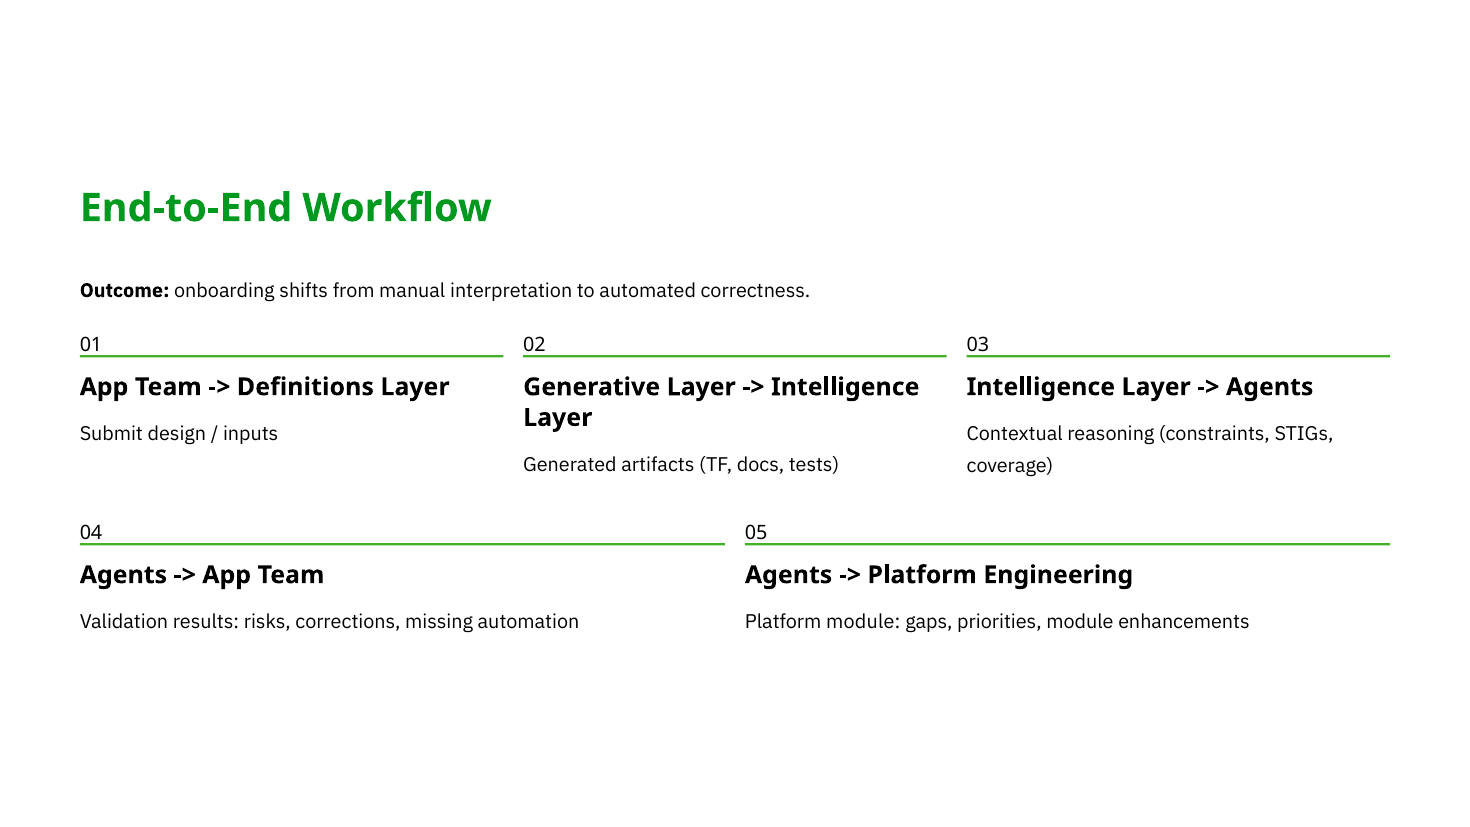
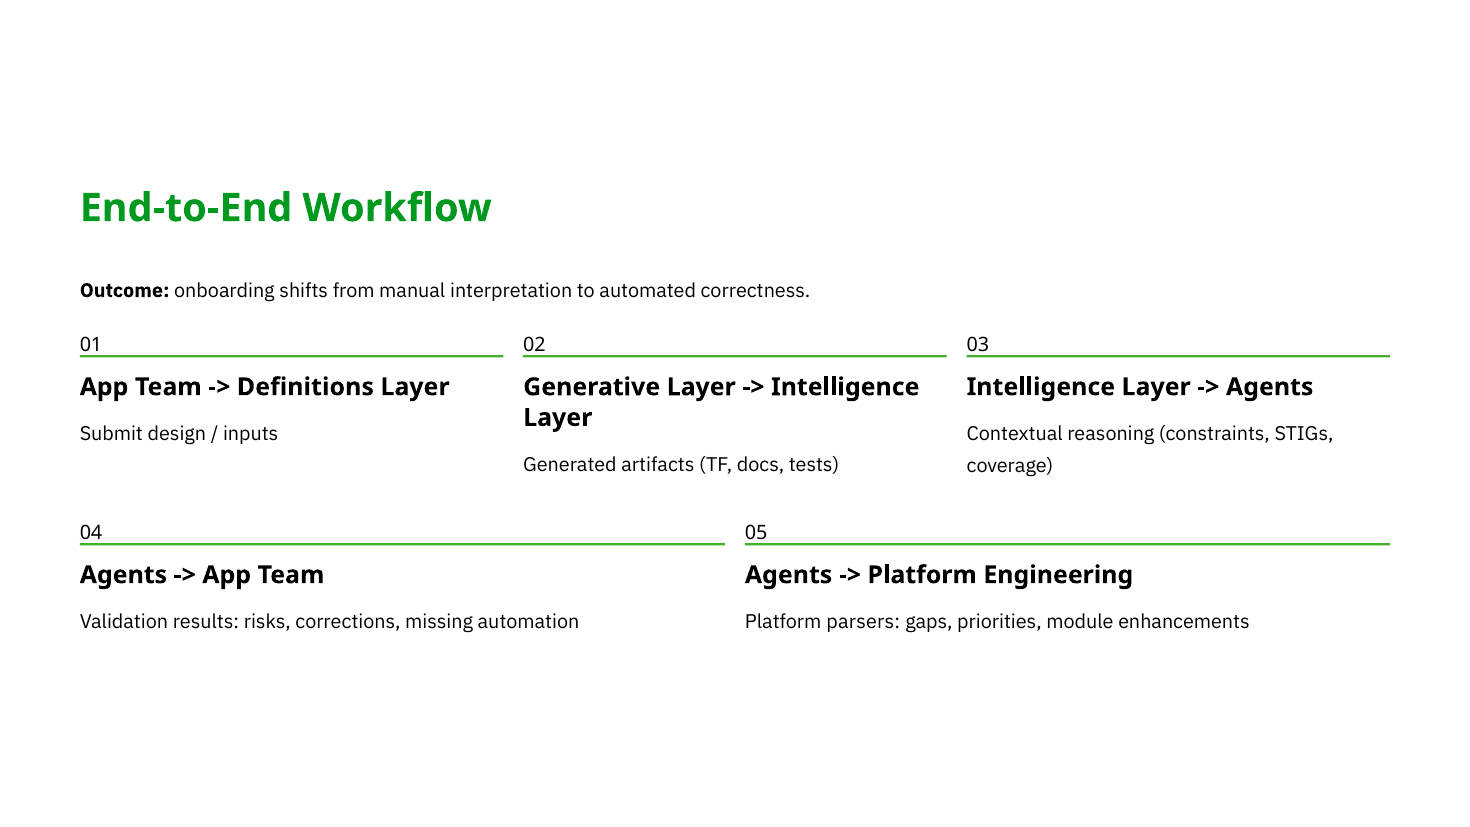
Platform module: module -> parsers (863, 622)
